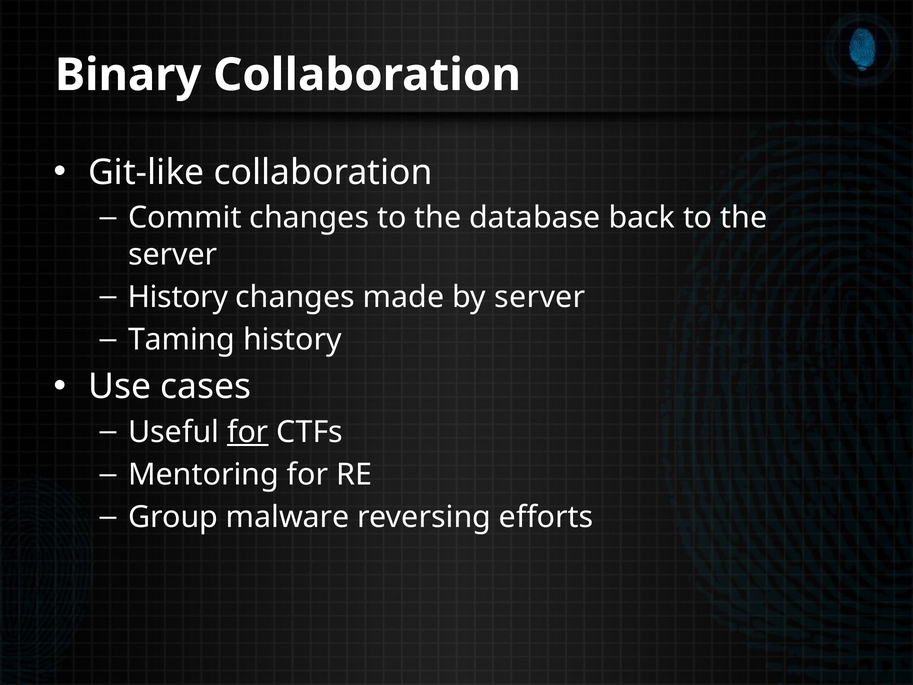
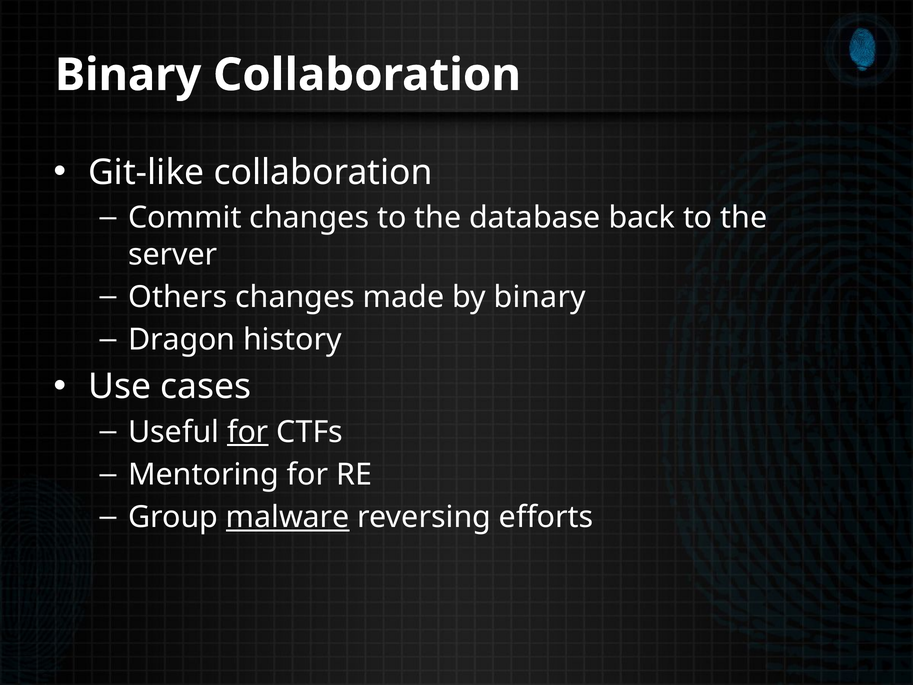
History: History -> Others (178, 297)
by server: server -> binary (540, 297)
Taming: Taming -> Dragon (182, 340)
malware underline: none -> present (288, 517)
